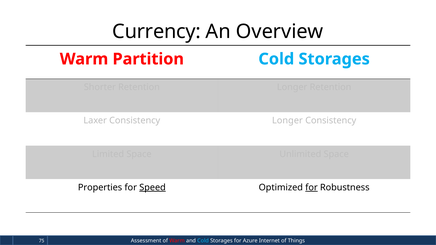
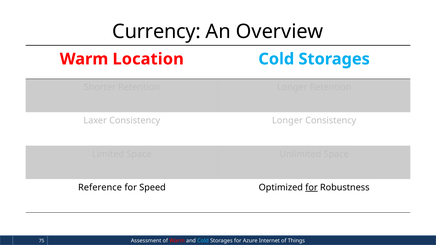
Partition: Partition -> Location (148, 59)
Properties: Properties -> Reference (100, 188)
Speed underline: present -> none (153, 188)
